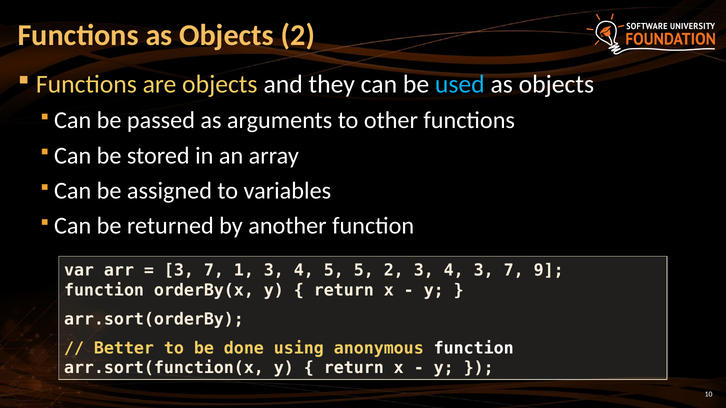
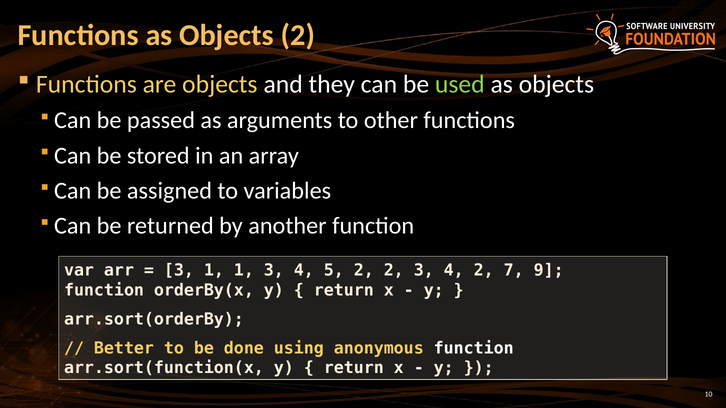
used colour: light blue -> light green (460, 84)
7: 7 -> 1 (214, 270)
5 5: 5 -> 2 (364, 270)
4 3: 3 -> 2 (484, 270)
